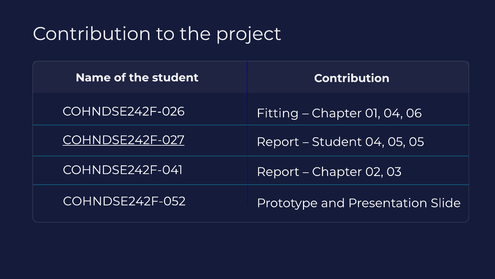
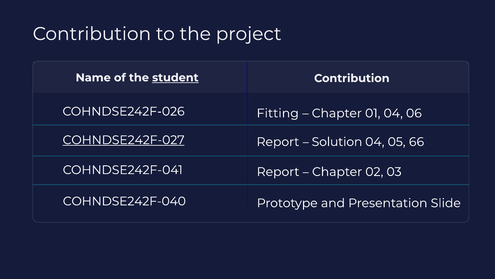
student underline: none -> present (175, 78)
Student: Student -> Solution (337, 142)
05 05: 05 -> 66 (416, 142)
COHNDSE242F-052: COHNDSE242F-052 -> COHNDSE242F-040 (124, 201)
